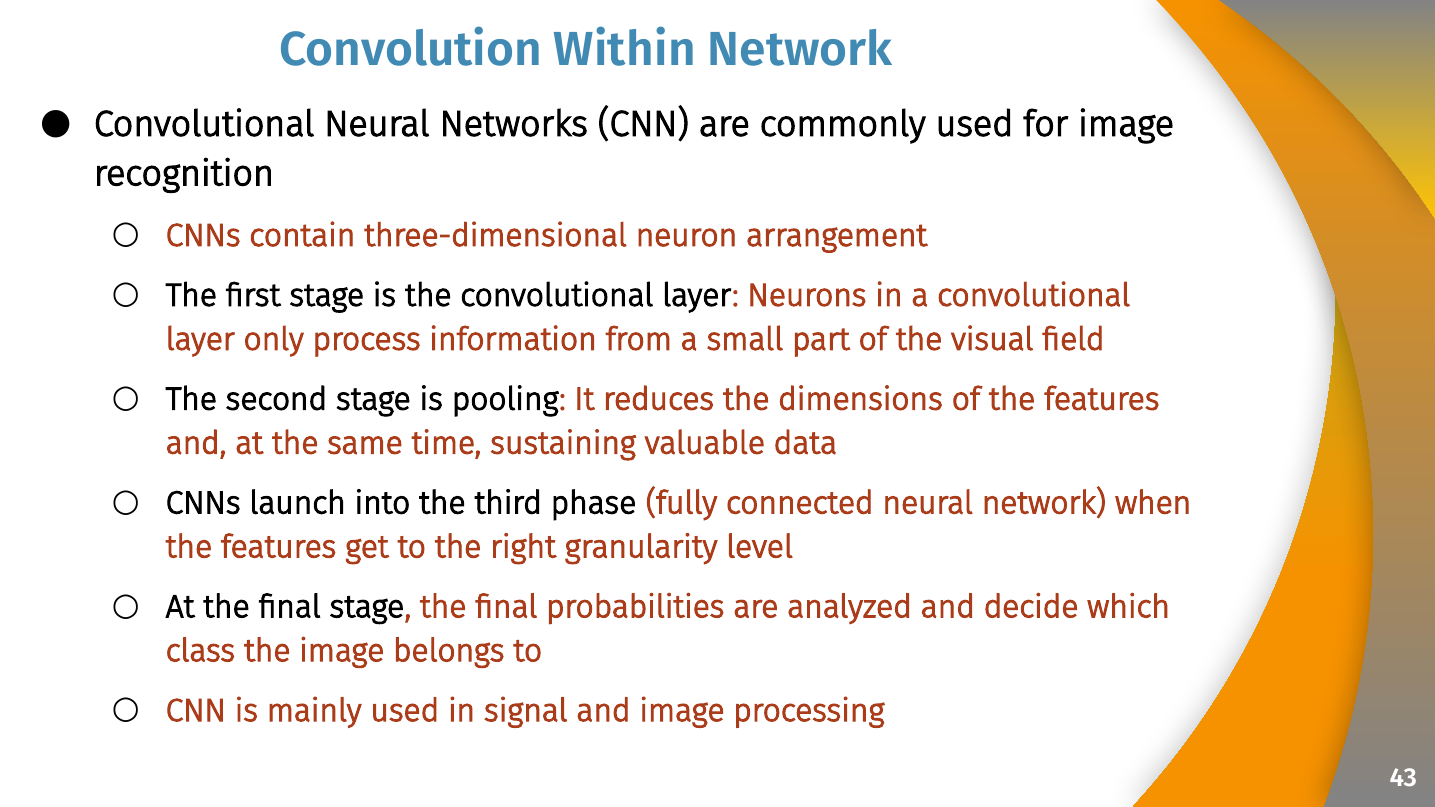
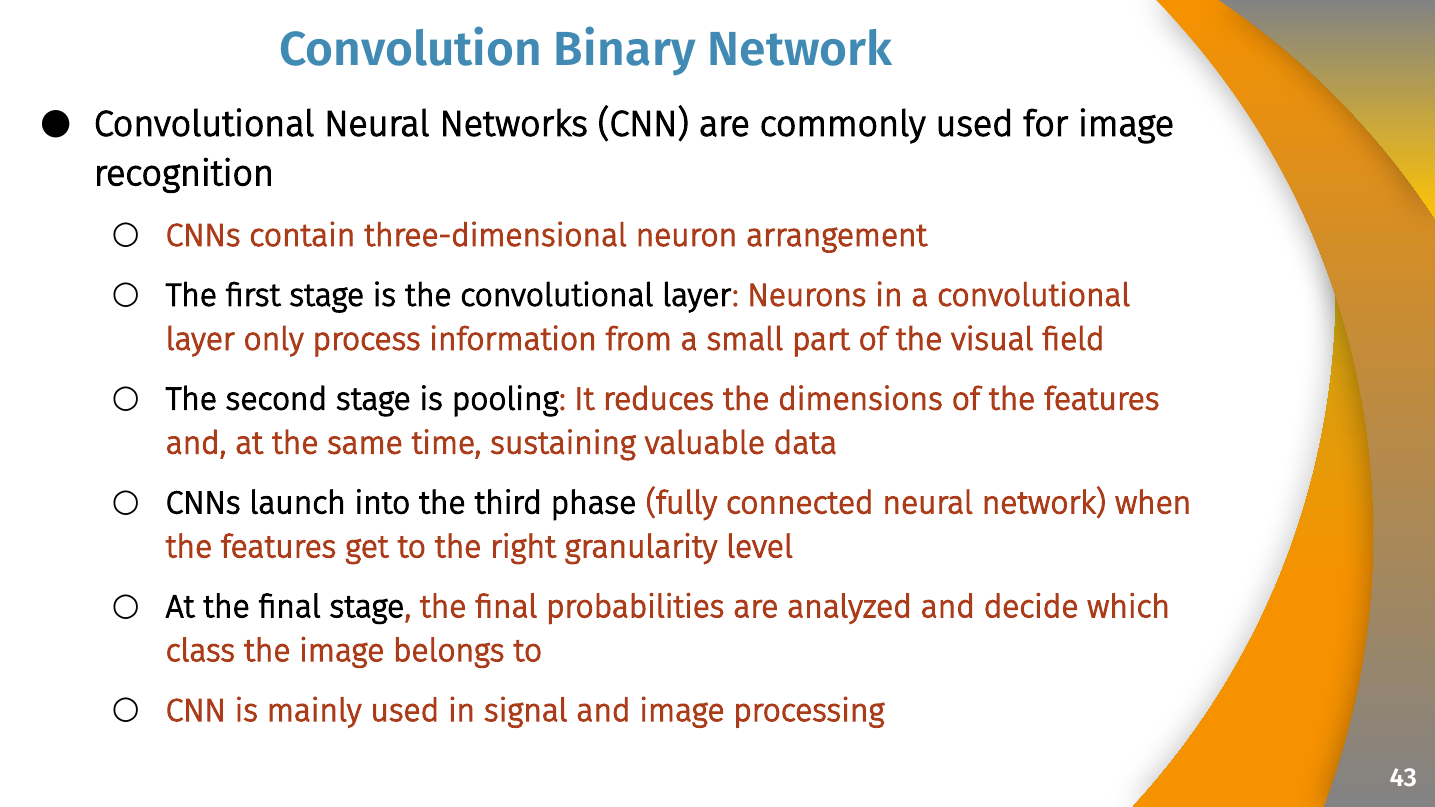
Within: Within -> Binary (625, 49)
